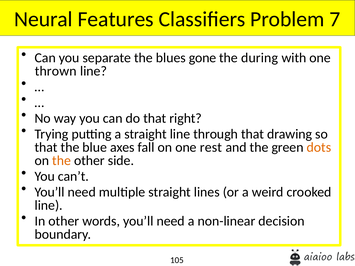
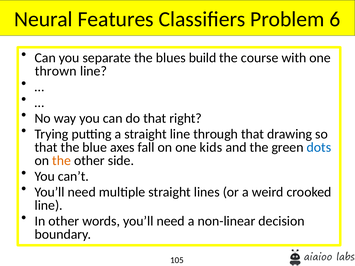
7: 7 -> 6 (335, 19)
gone: gone -> build (203, 58)
during: during -> course (260, 58)
rest: rest -> kids (211, 147)
dots colour: orange -> blue (319, 147)
